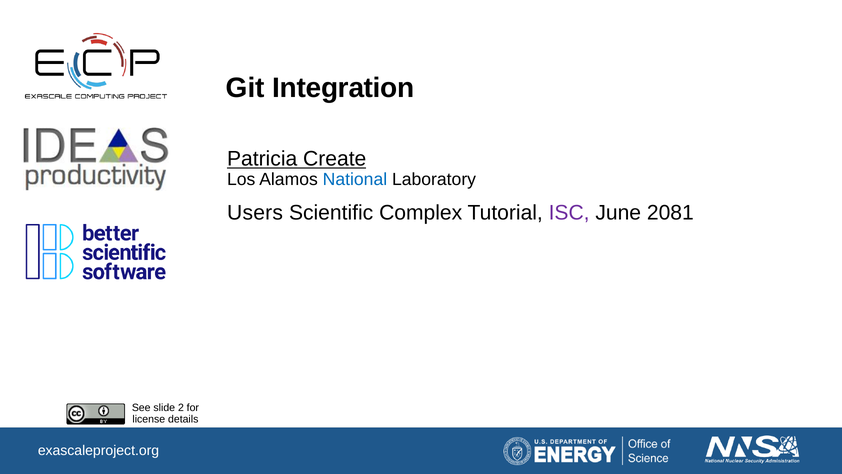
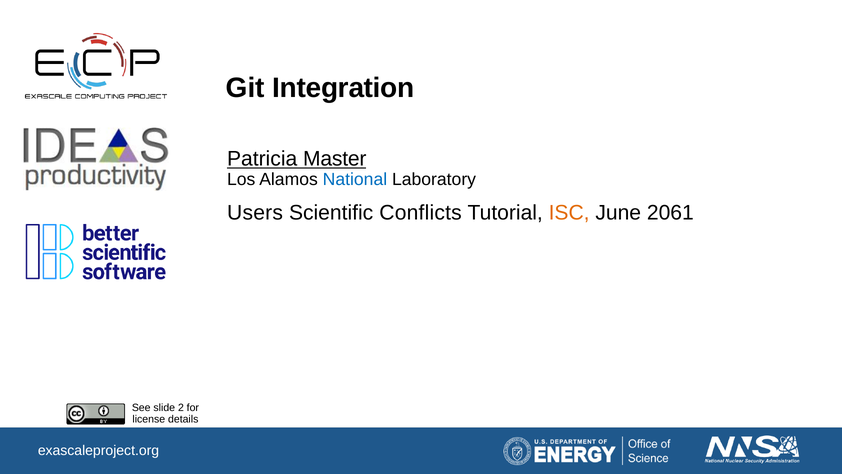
Create: Create -> Master (335, 158)
Complex: Complex -> Conflicts (421, 212)
ISC colour: purple -> orange (569, 212)
2081: 2081 -> 2061 (670, 212)
